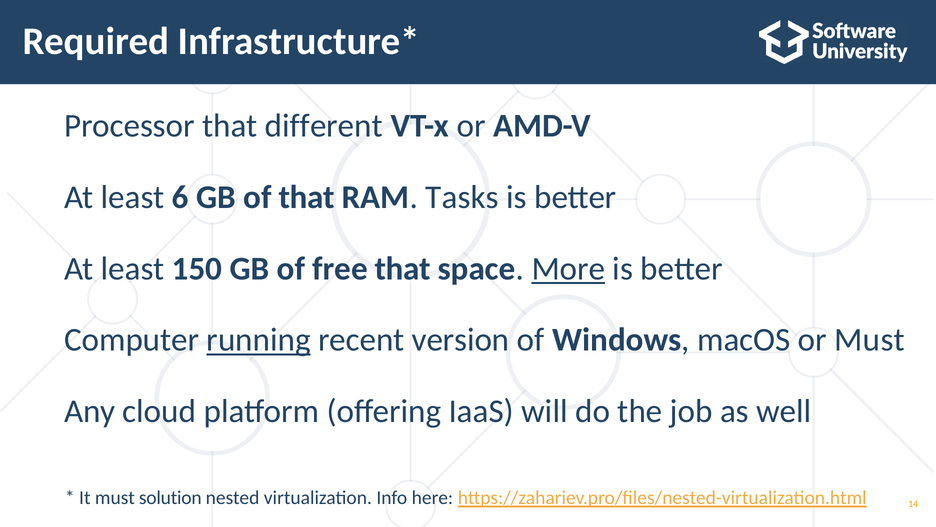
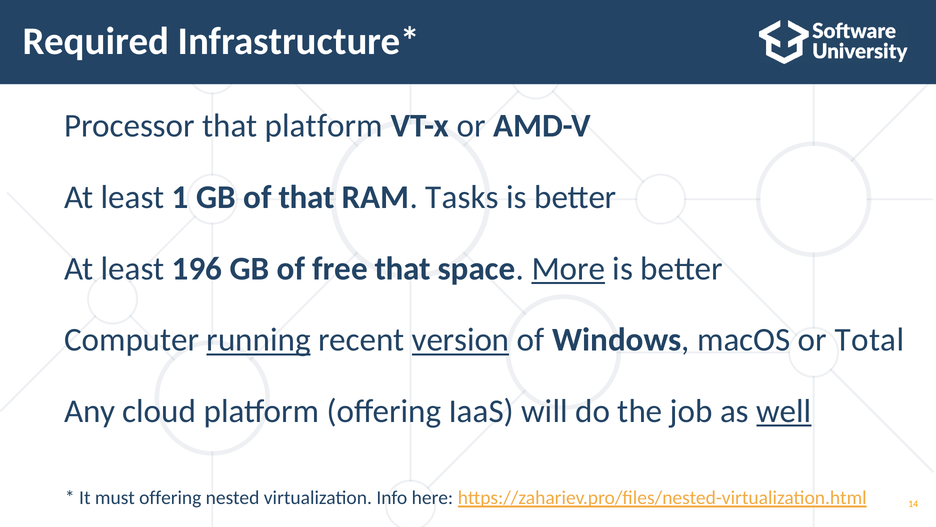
that different: different -> platform (324, 126)
6: 6 -> 1 (180, 197)
150: 150 -> 196 (197, 268)
version underline: none -> present (461, 340)
or Must: Must -> Total (870, 340)
well underline: none -> present (784, 411)
must solution: solution -> offering (170, 498)
